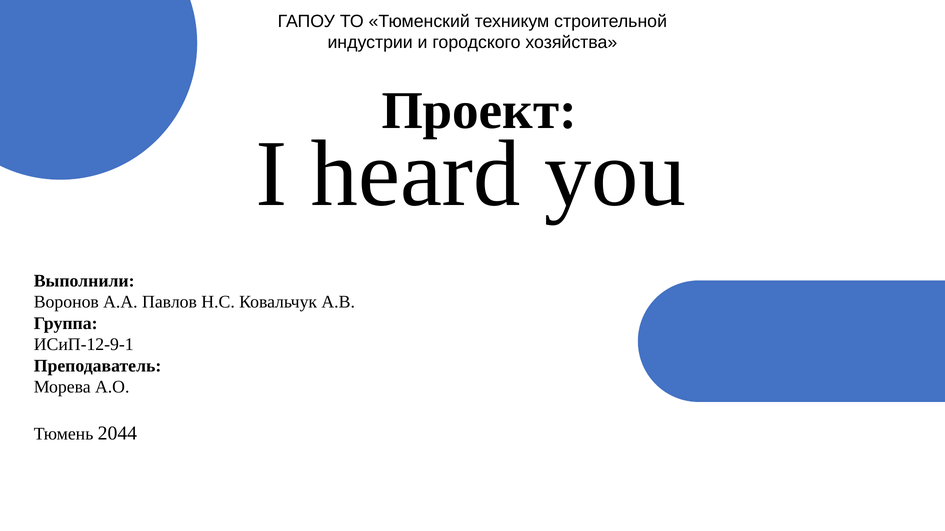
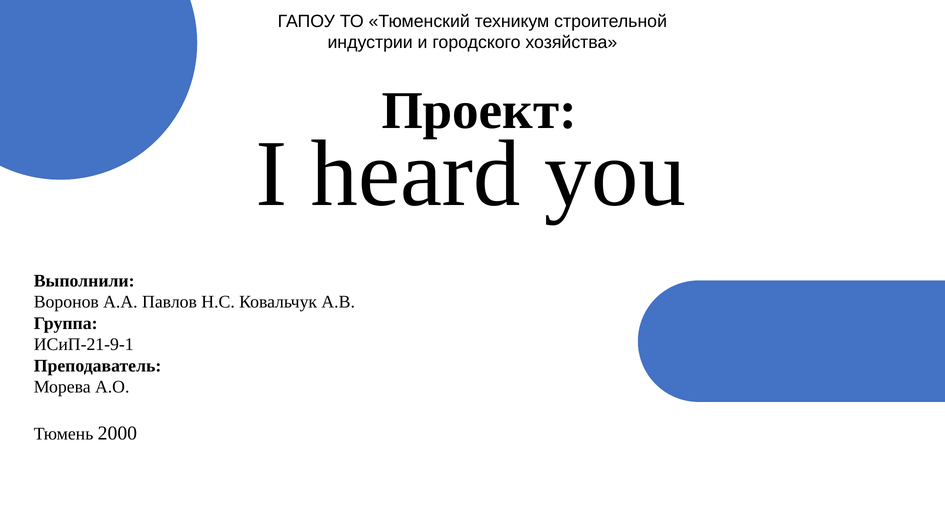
ИСиП-12-9-1: ИСиП-12-9-1 -> ИСиП-21-9-1 (84, 345)
2044: 2044 -> 2000 (117, 434)
